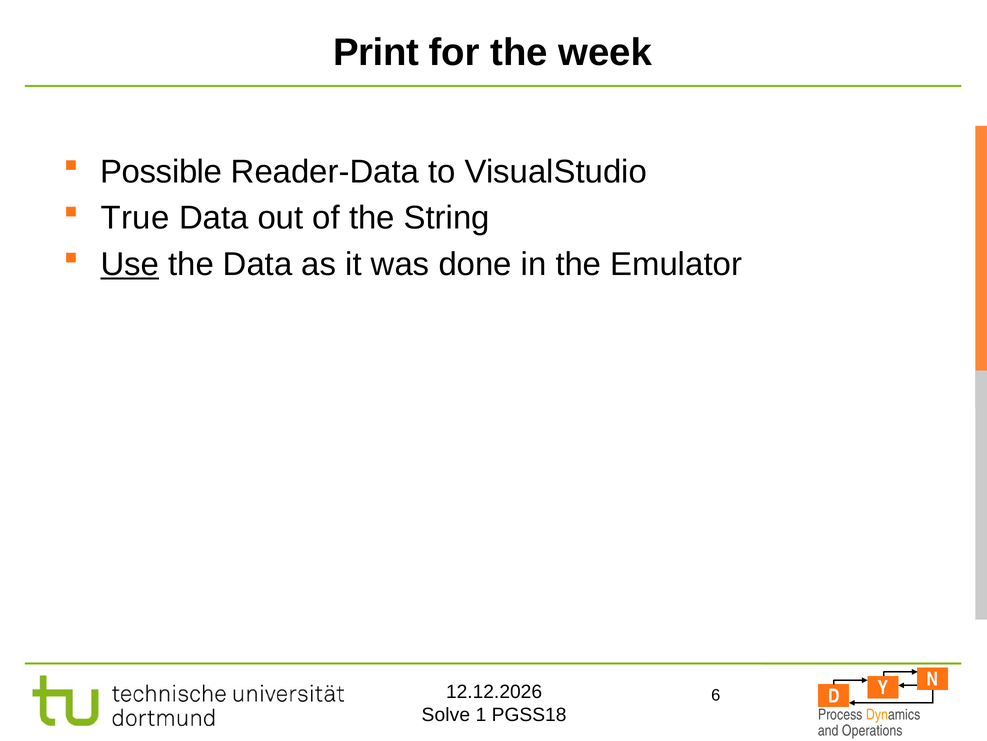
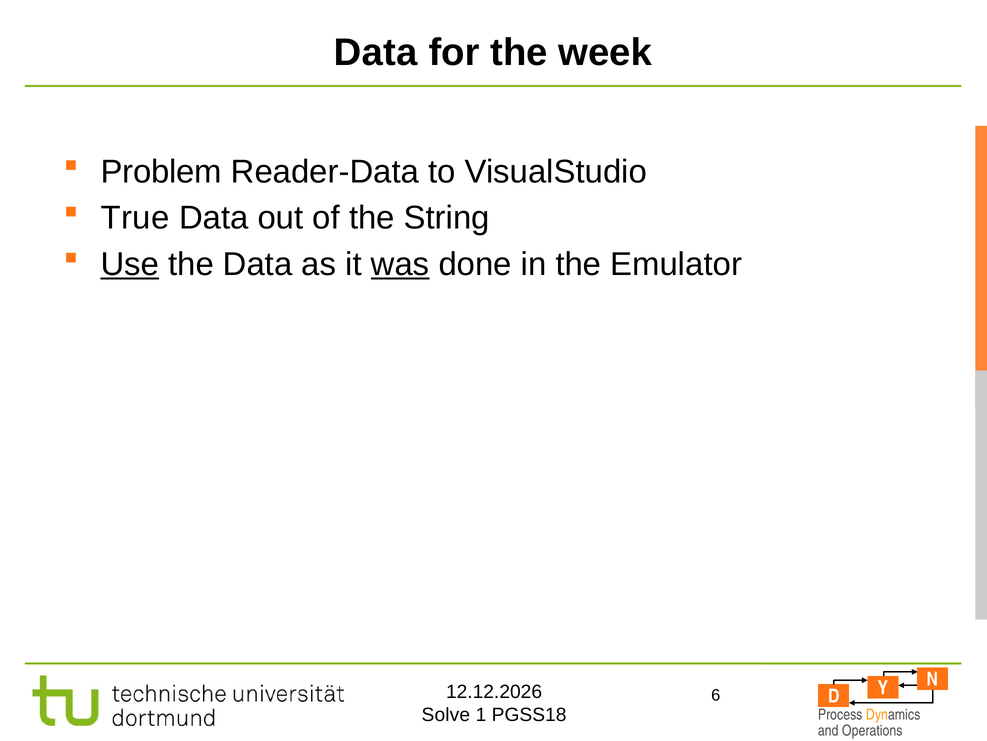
Print: Print -> Data (376, 52)
Possible: Possible -> Problem (161, 172)
was underline: none -> present (400, 264)
